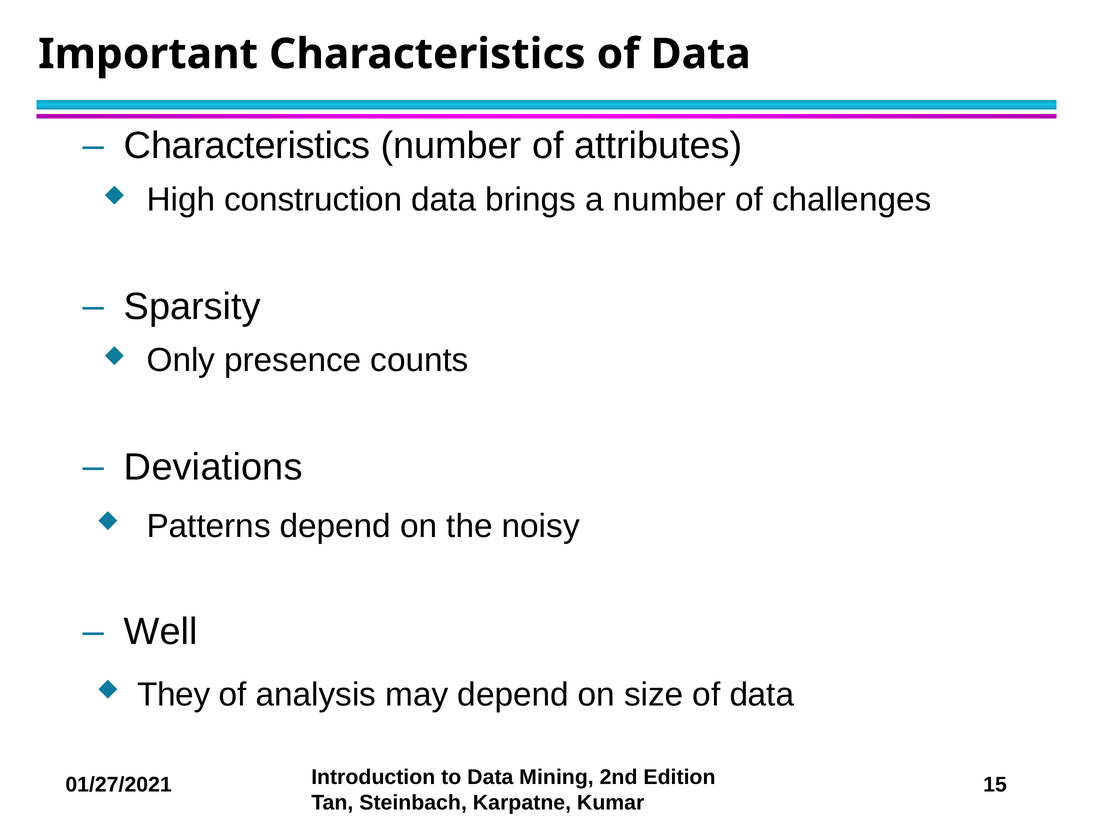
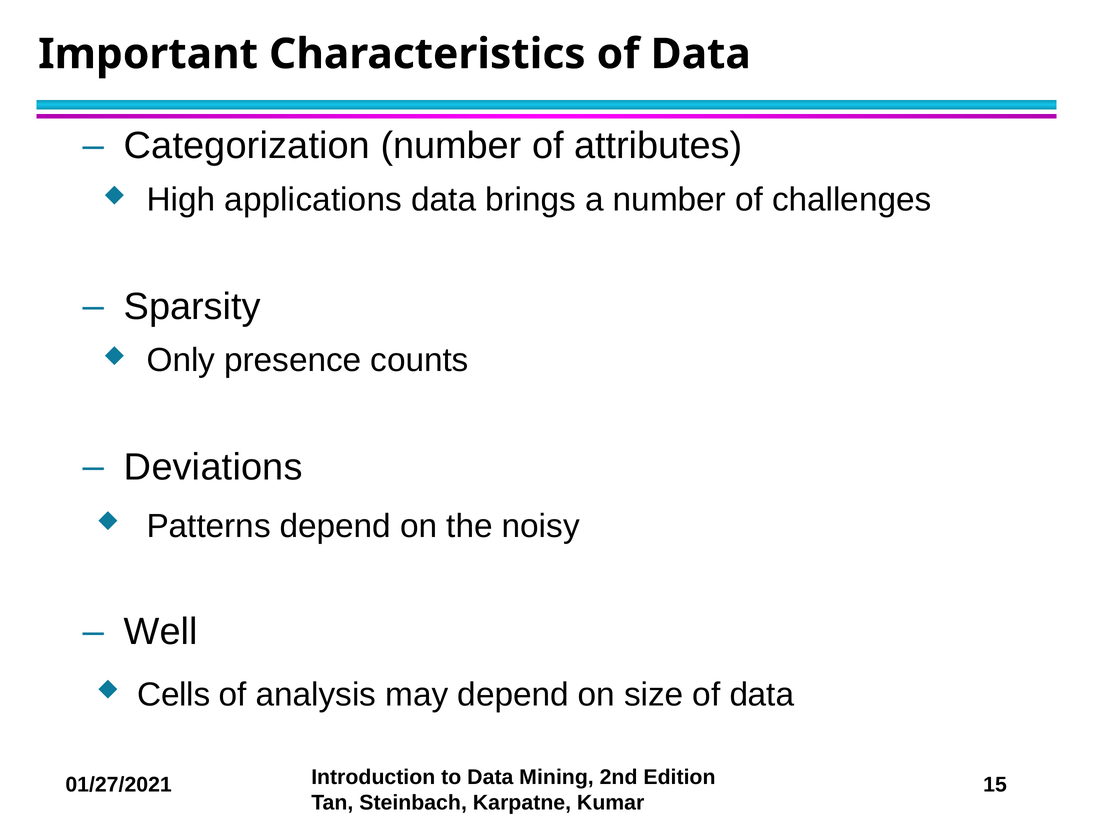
Characteristics: Characteristics -> Categorization (247, 146)
construction: construction -> applications (313, 200)
They: They -> Cells (174, 694)
